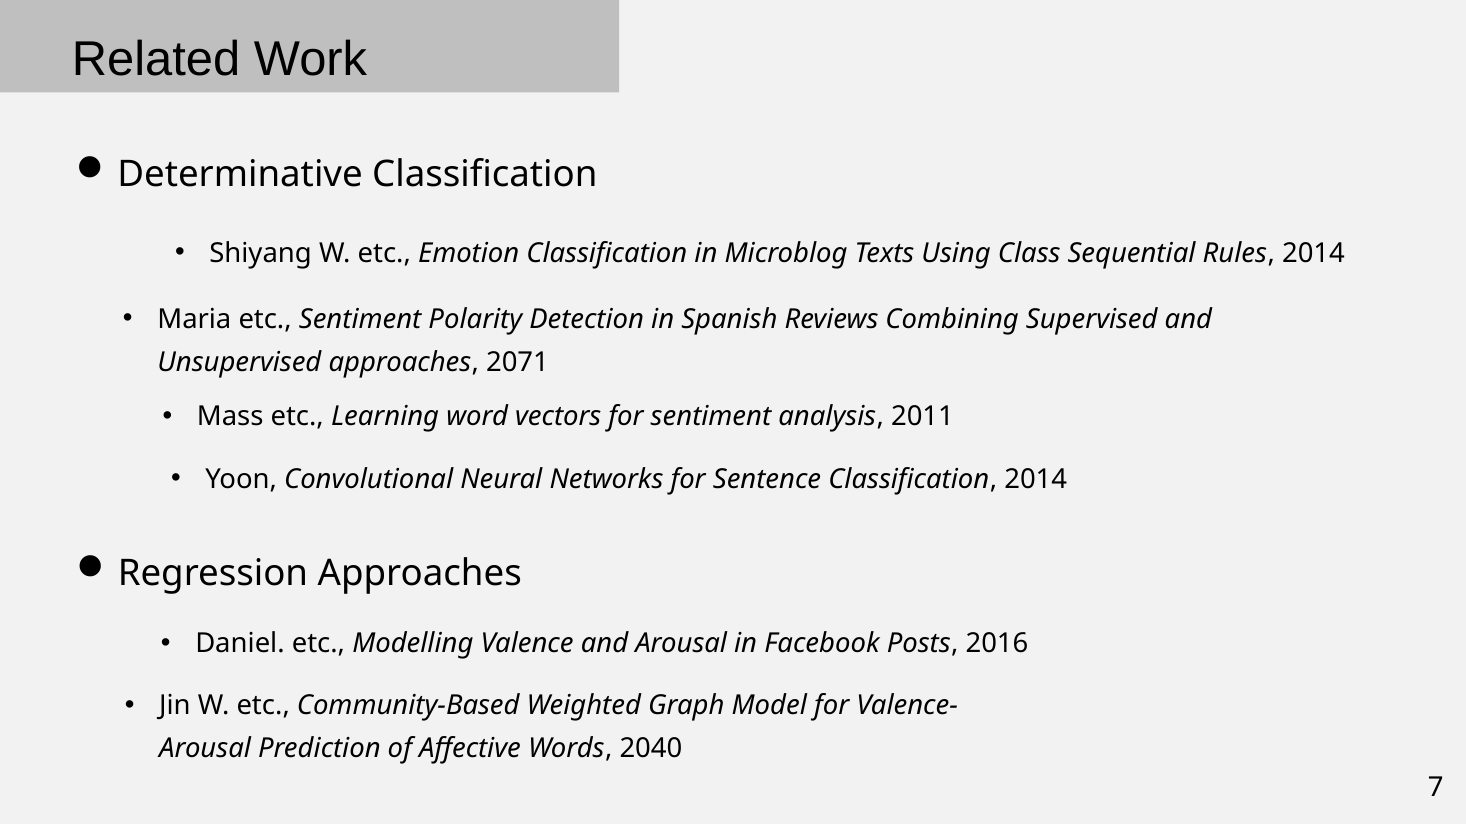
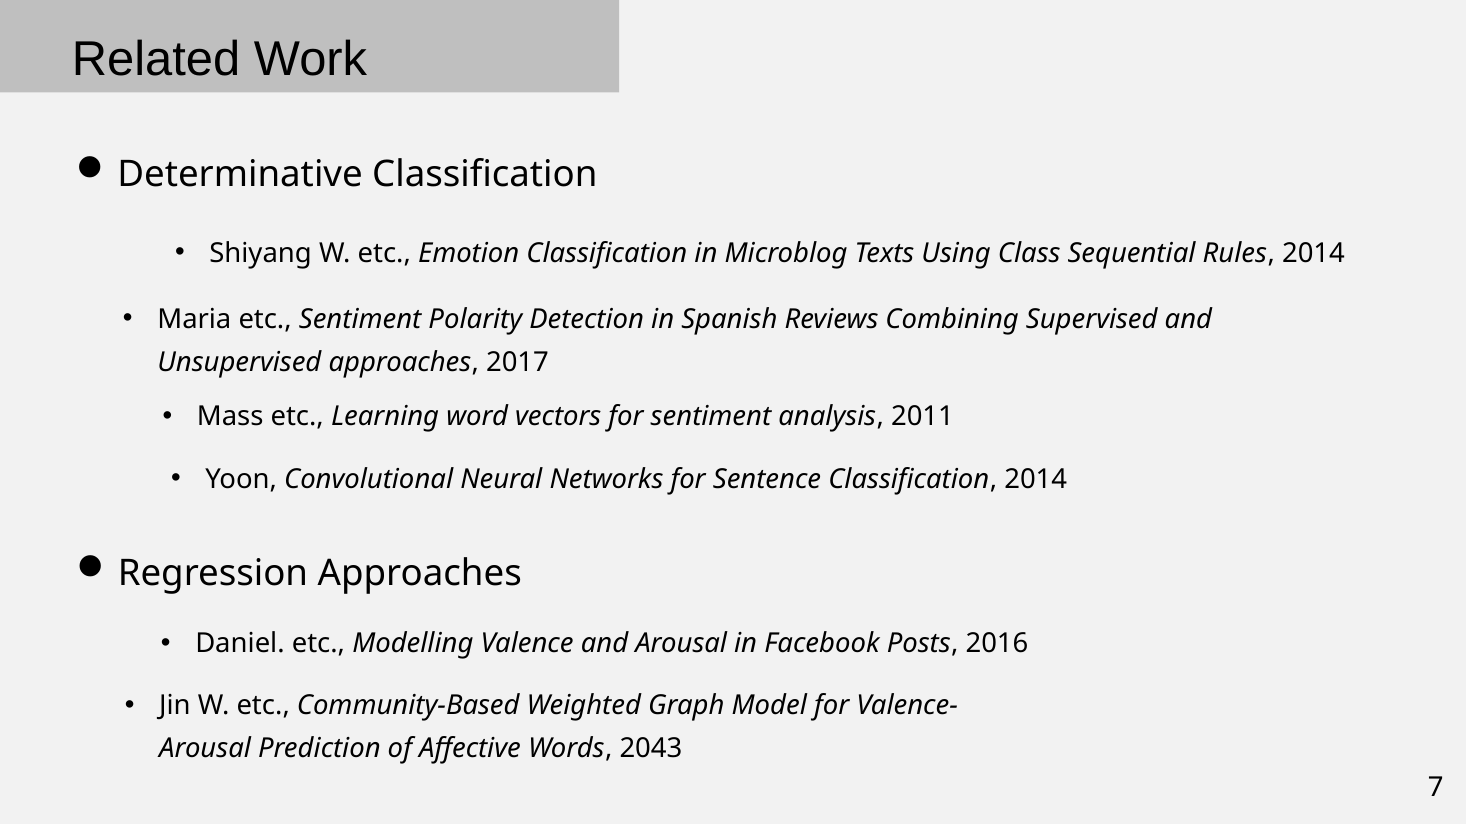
2071: 2071 -> 2017 (517, 362)
2040: 2040 -> 2043 (651, 749)
